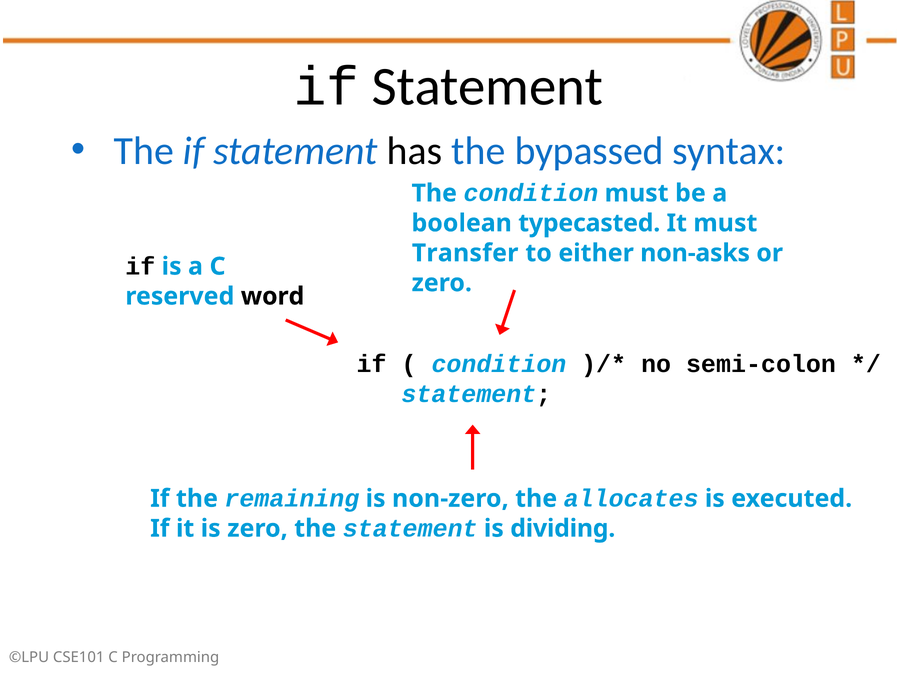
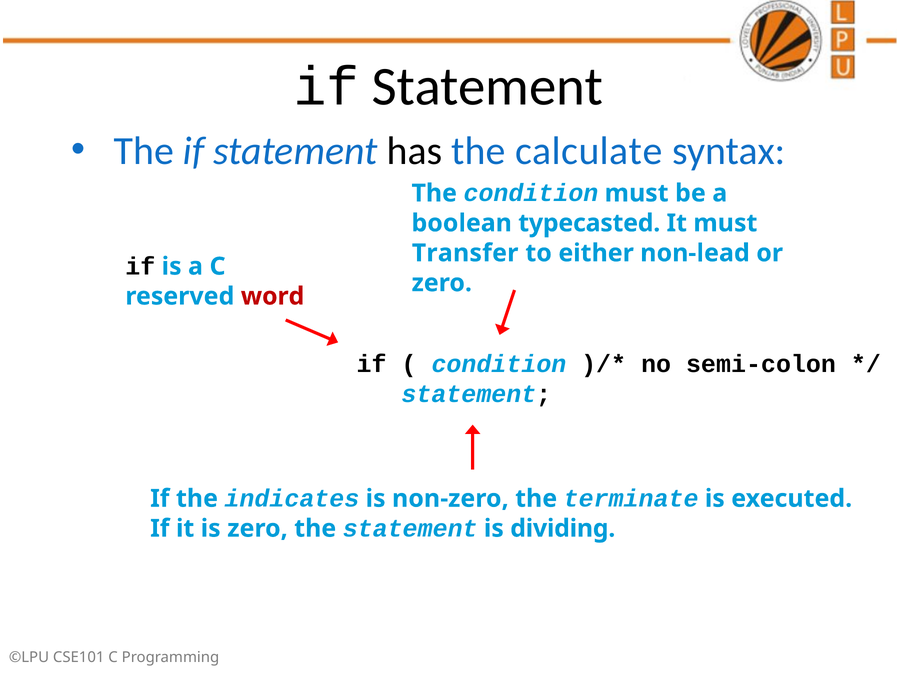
bypassed: bypassed -> calculate (589, 151)
non-asks: non-asks -> non-lead (695, 253)
word colour: black -> red (273, 296)
remaining: remaining -> indicates (292, 498)
allocates: allocates -> terminate (631, 498)
